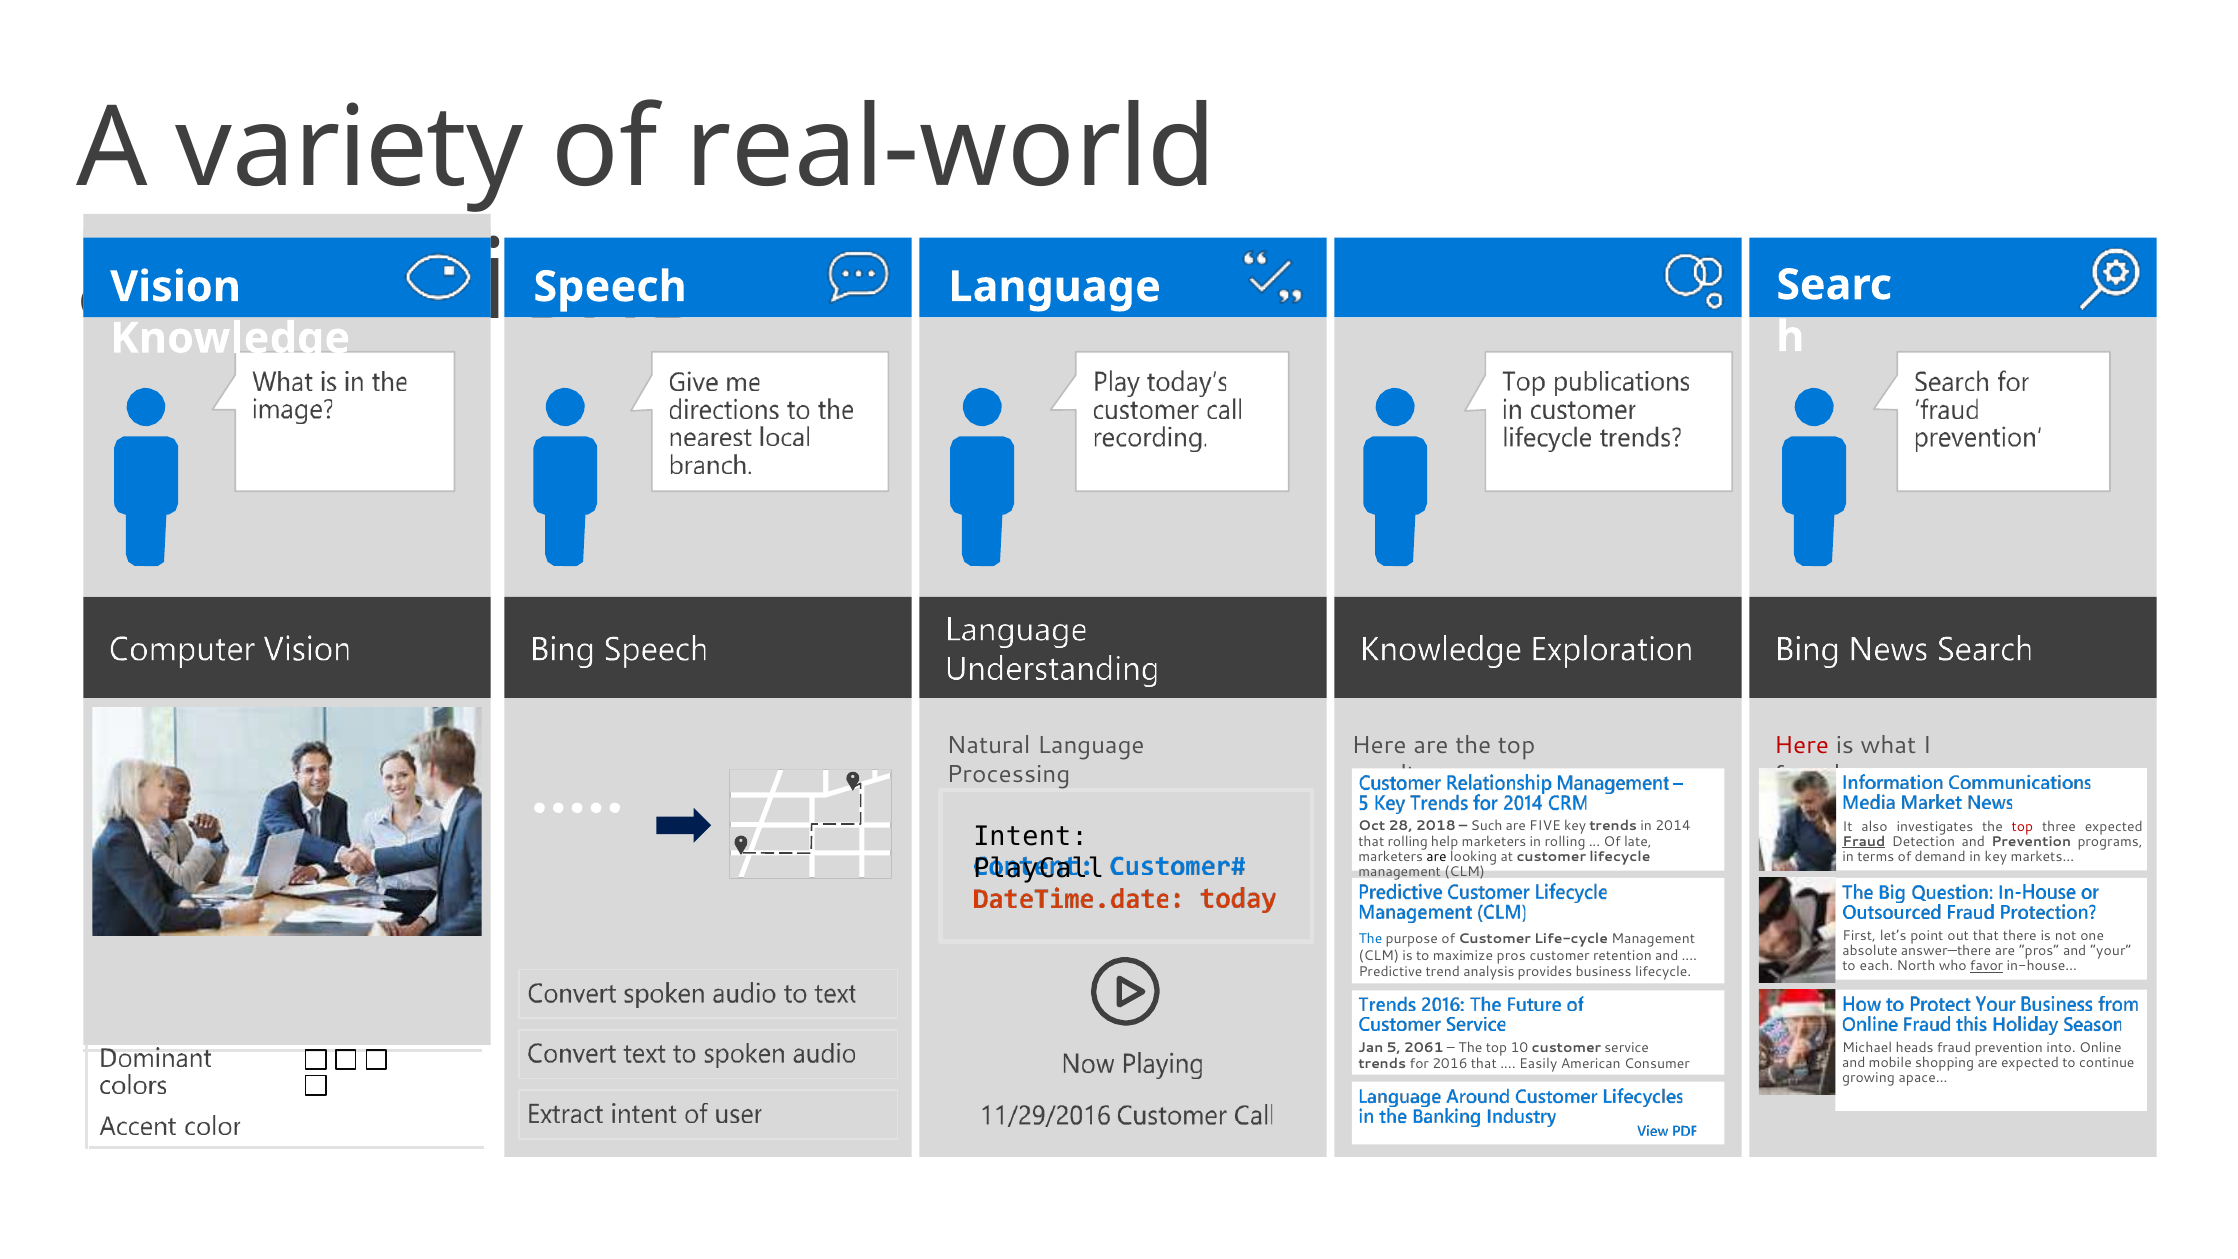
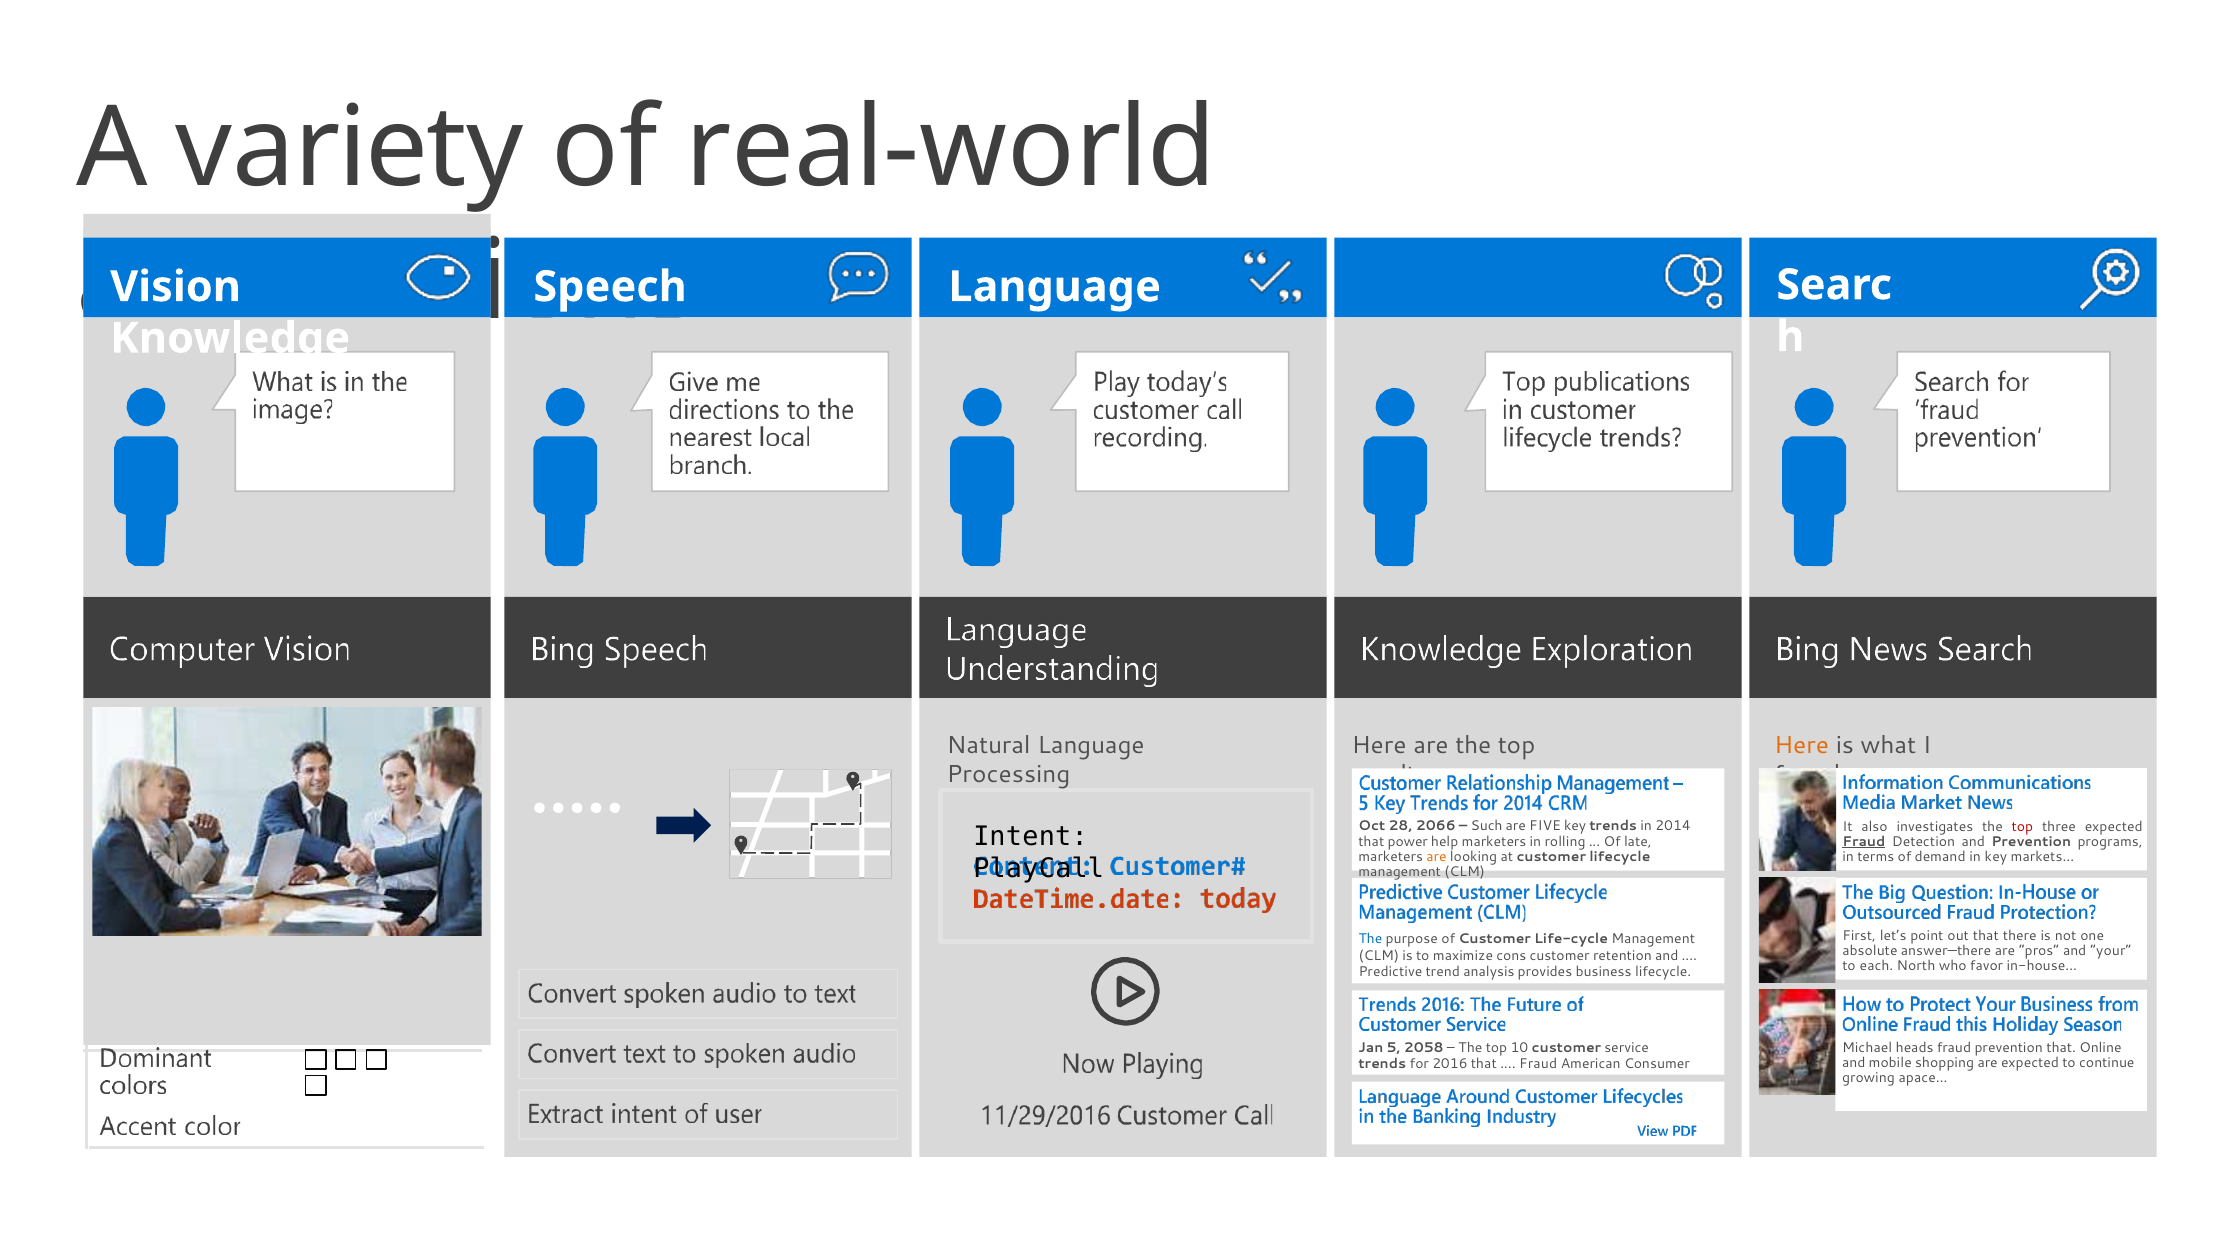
Here colour: red -> orange (1801, 745)
2018: 2018 -> 2066 (1436, 826)
that rolling: rolling -> power (1408, 841)
are colour: black -> orange (1437, 856)
maximize pros: pros -> cons (1511, 955)
favor underline: present -> none (1987, 966)
prevention into: into -> that (2061, 1047)
2061: 2061 -> 2058 (1424, 1048)
Easily: Easily -> Fraud (1538, 1063)
